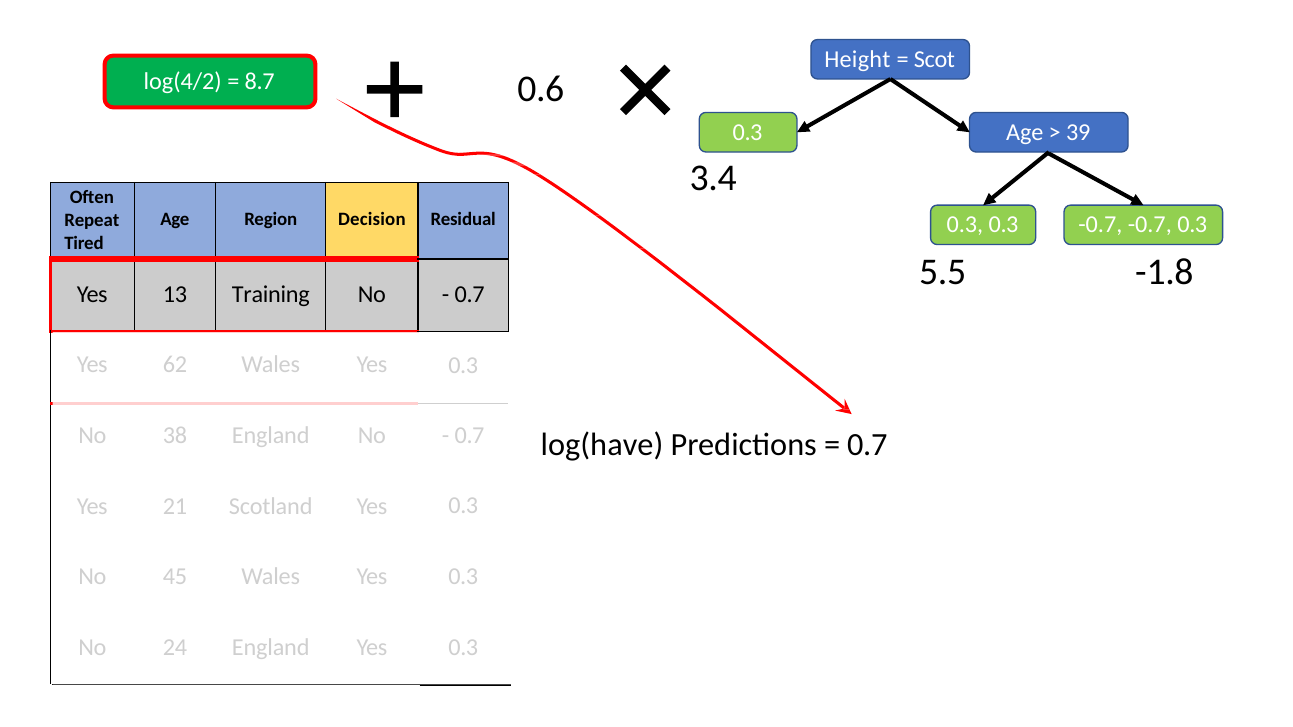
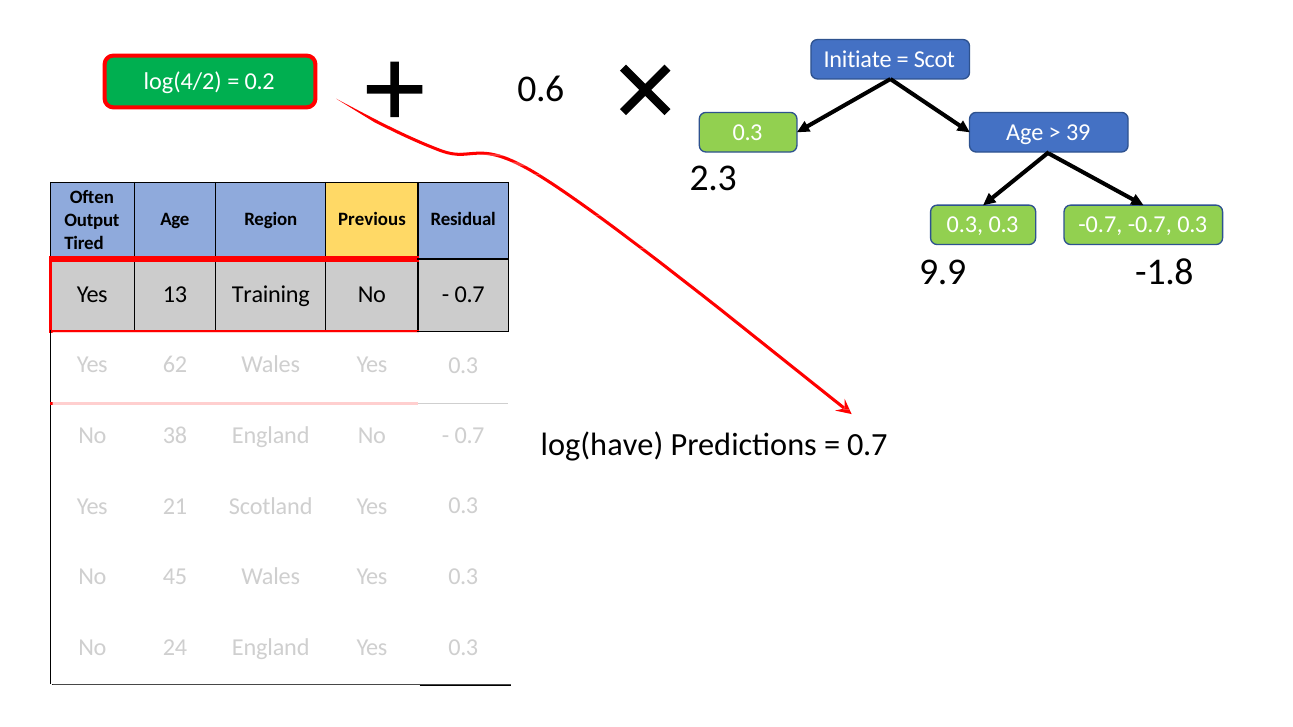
Height: Height -> Initiate (858, 59)
8.7: 8.7 -> 0.2 (260, 82)
3.4: 3.4 -> 2.3 (713, 179)
Decision: Decision -> Previous (372, 219)
Repeat: Repeat -> Output (92, 221)
5.5: 5.5 -> 9.9 (943, 272)
